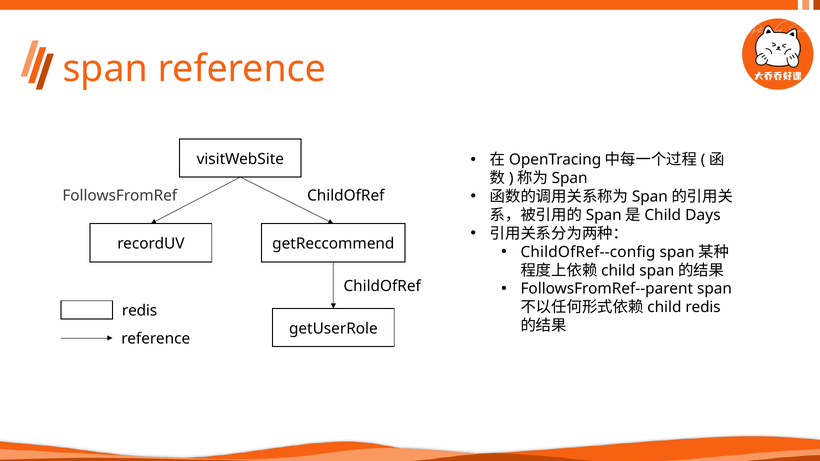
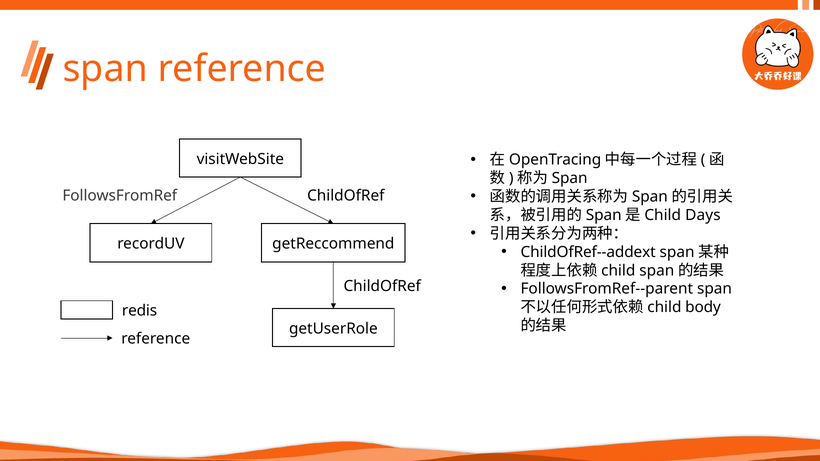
ChildOfRef--config: ChildOfRef--config -> ChildOfRef--addext (588, 252)
redis: redis -> body (703, 308)
